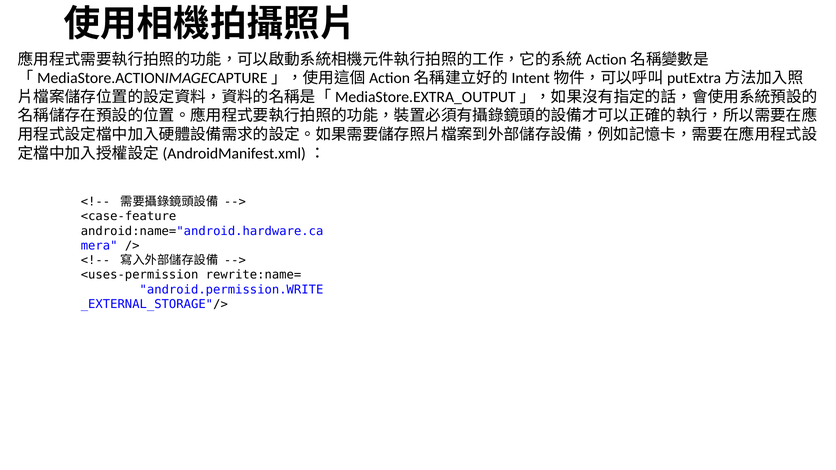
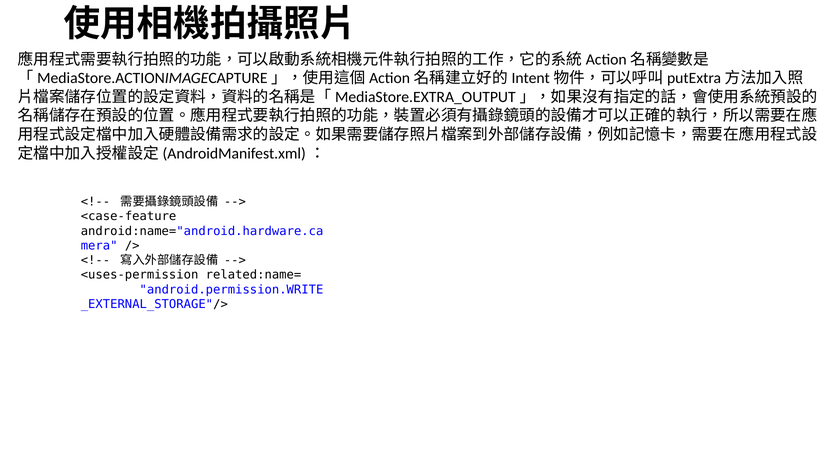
rewrite:name=: rewrite:name= -> related:name= (254, 275)
